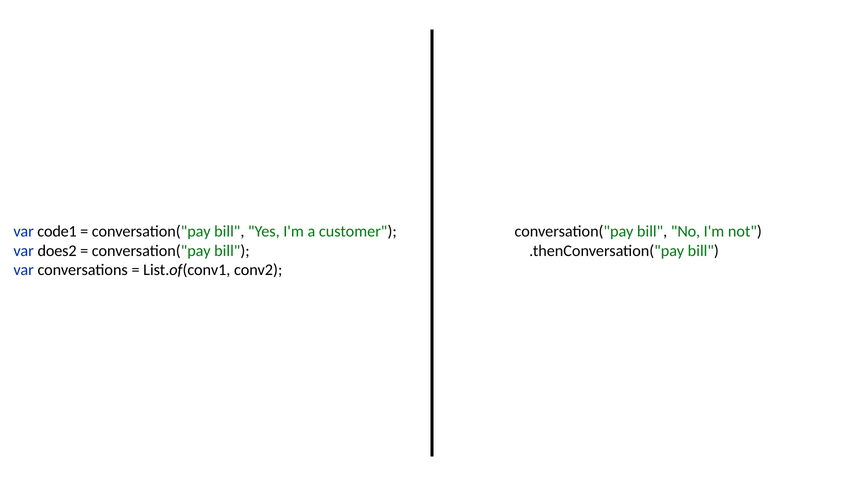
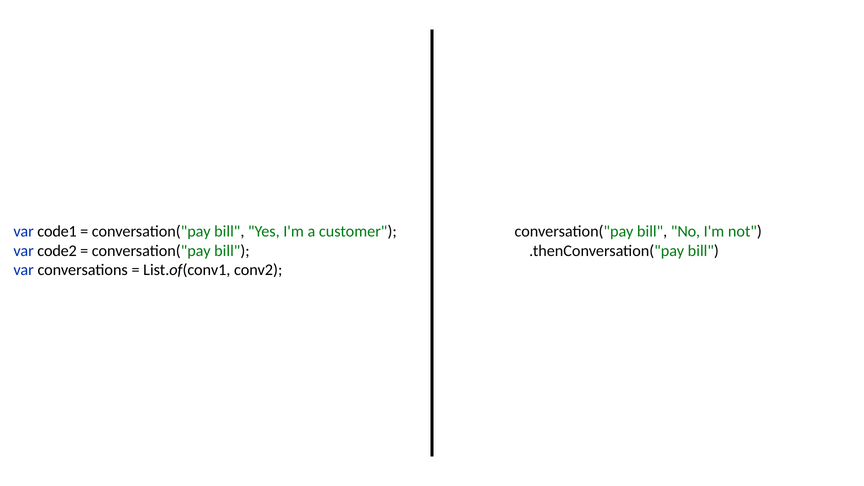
does2: does2 -> code2 (57, 251)
